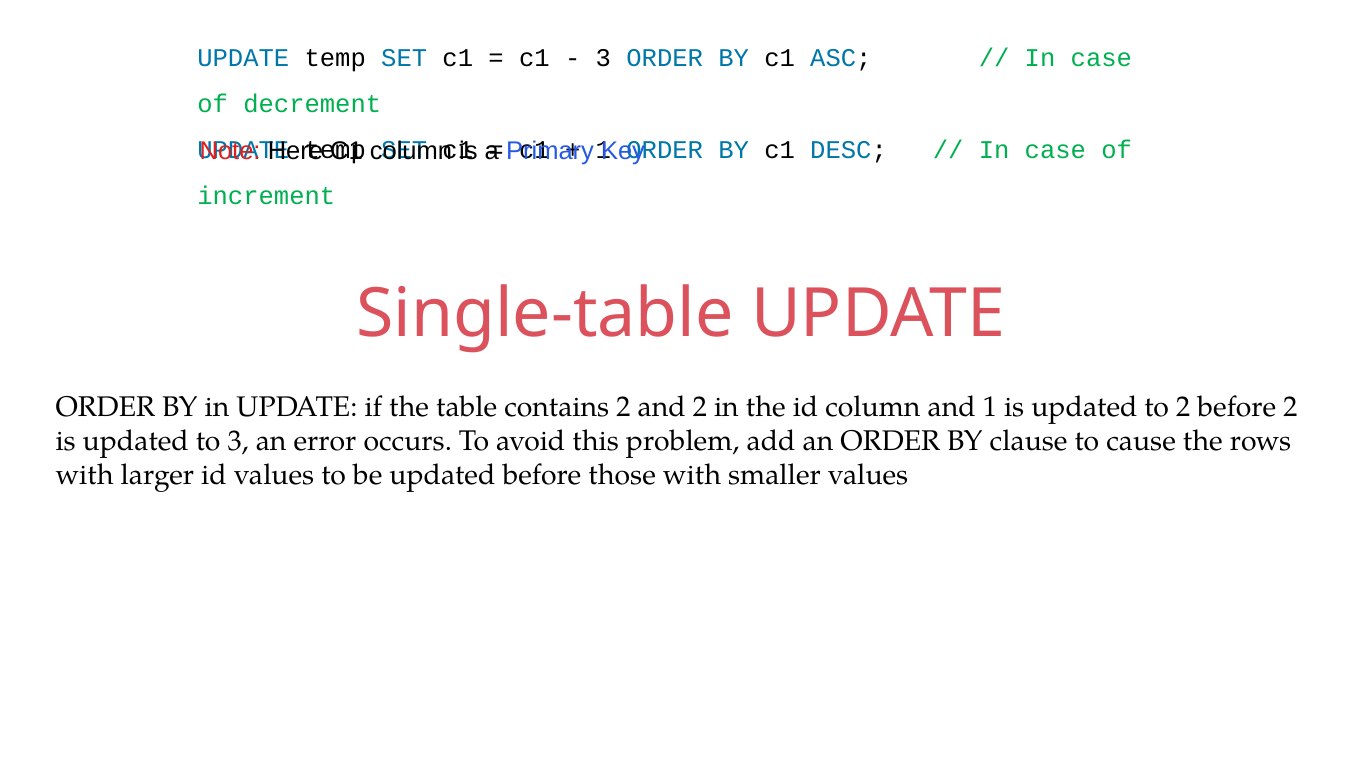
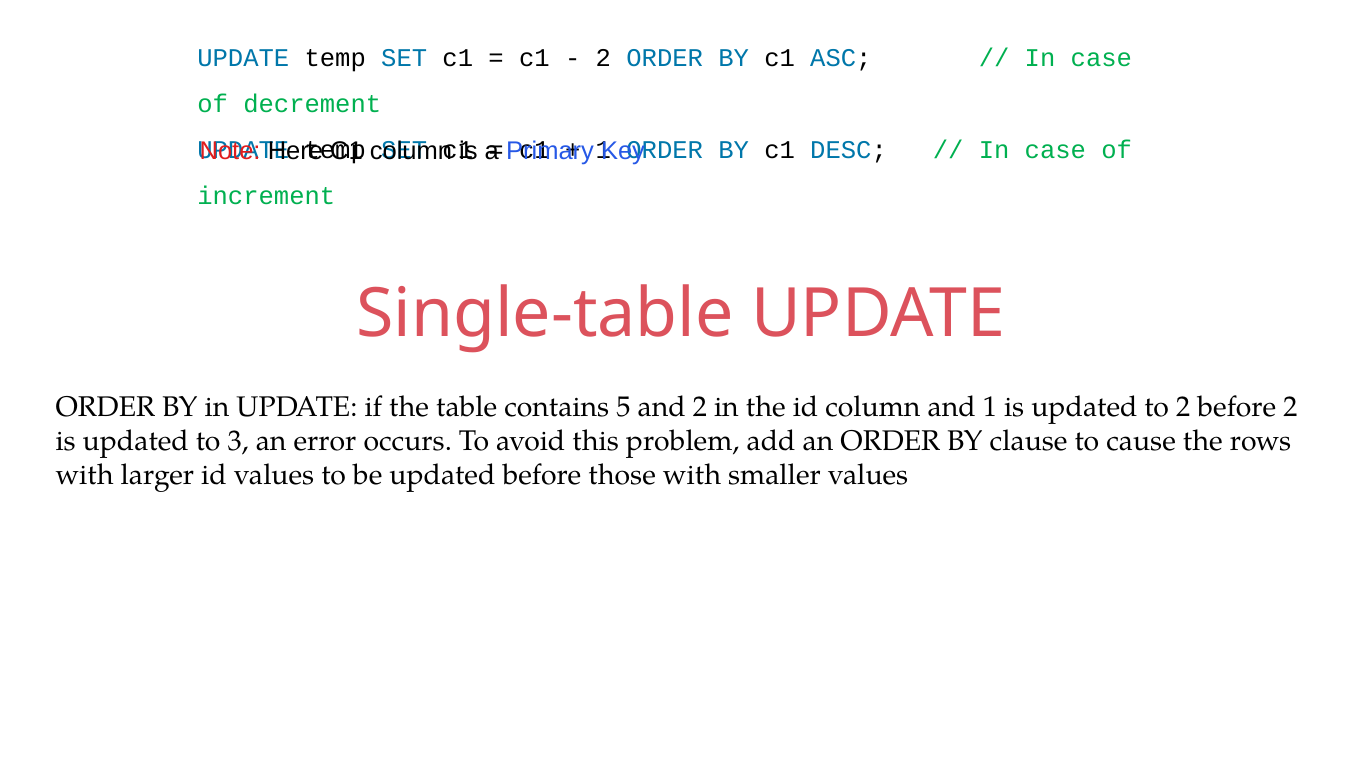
3: 3 -> 2 (603, 58)
contains 2: 2 -> 5 (623, 407)
